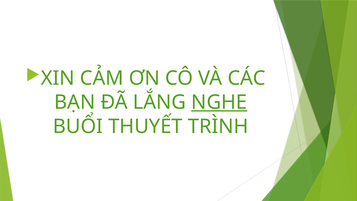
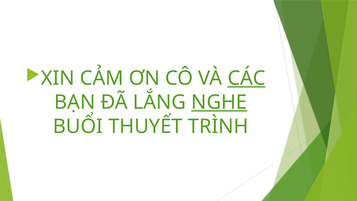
CÁC underline: none -> present (246, 78)
